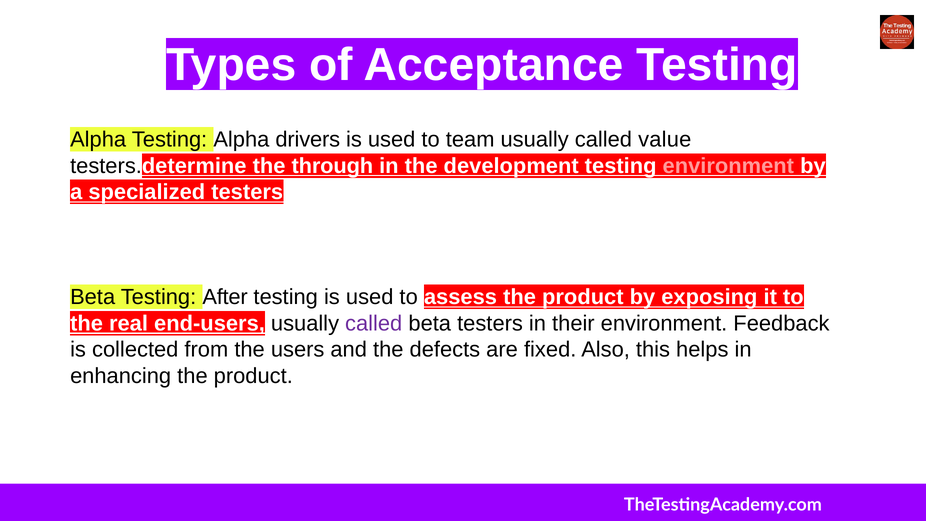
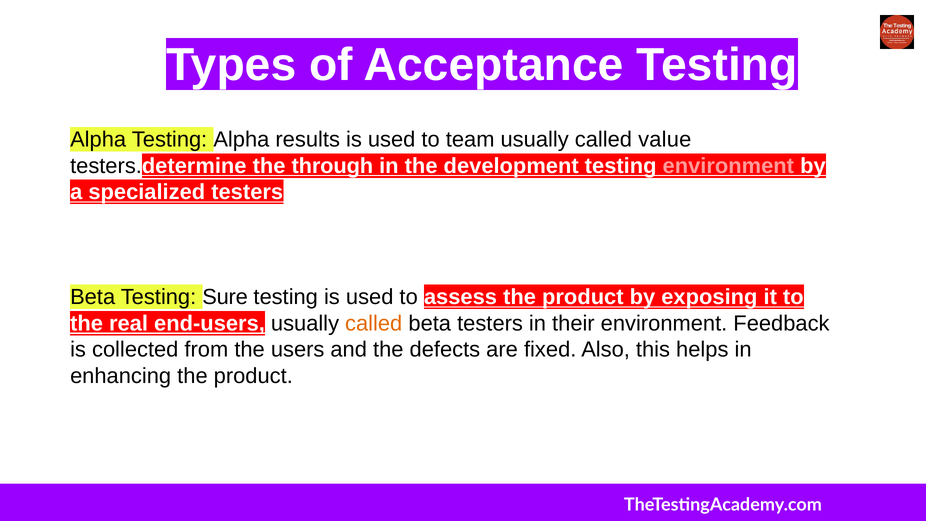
drivers: drivers -> results (308, 140)
After: After -> Sure (225, 297)
called colour: purple -> orange (374, 323)
